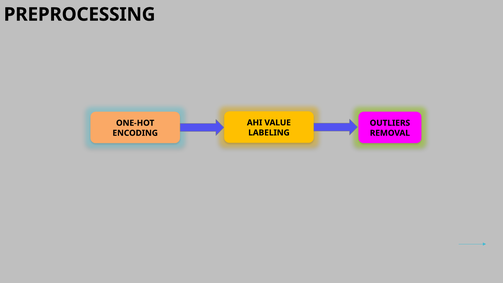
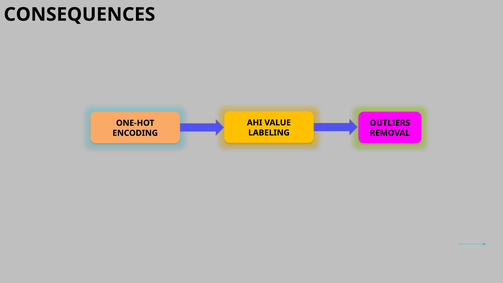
PREPROCESSING: PREPROCESSING -> CONSEQUENCES (79, 14)
